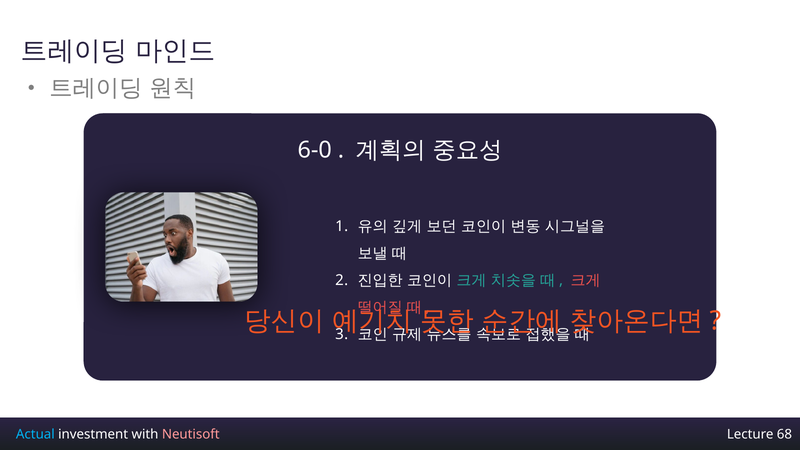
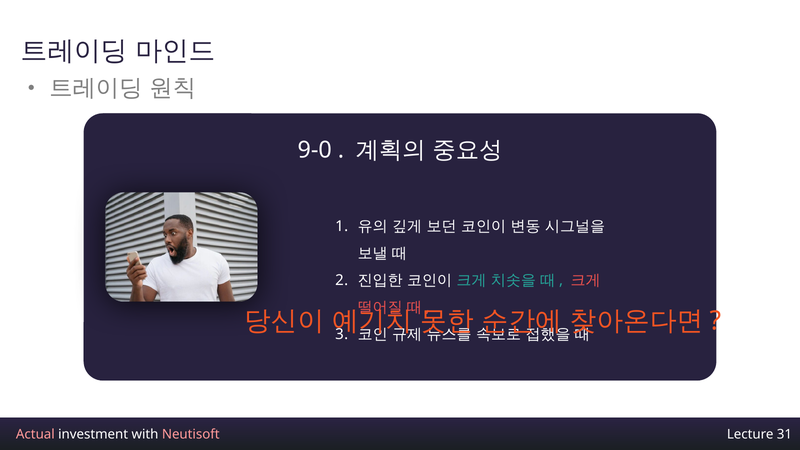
6-0: 6-0 -> 9-0 (315, 150)
Actual colour: light blue -> pink (35, 435)
68: 68 -> 31 (784, 435)
